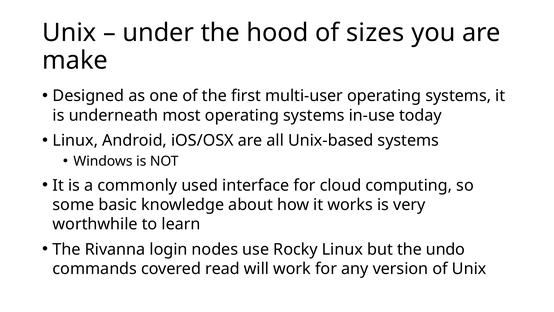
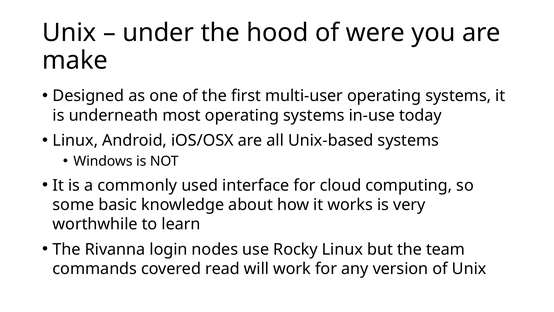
sizes: sizes -> were (375, 33)
undo: undo -> team (445, 249)
